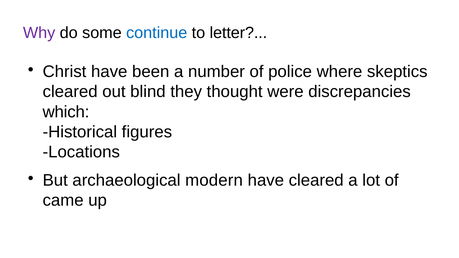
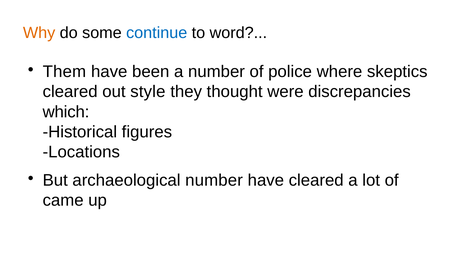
Why colour: purple -> orange (39, 33)
letter: letter -> word (238, 33)
Christ: Christ -> Them (64, 72)
blind: blind -> style (148, 92)
archaeological modern: modern -> number (214, 180)
